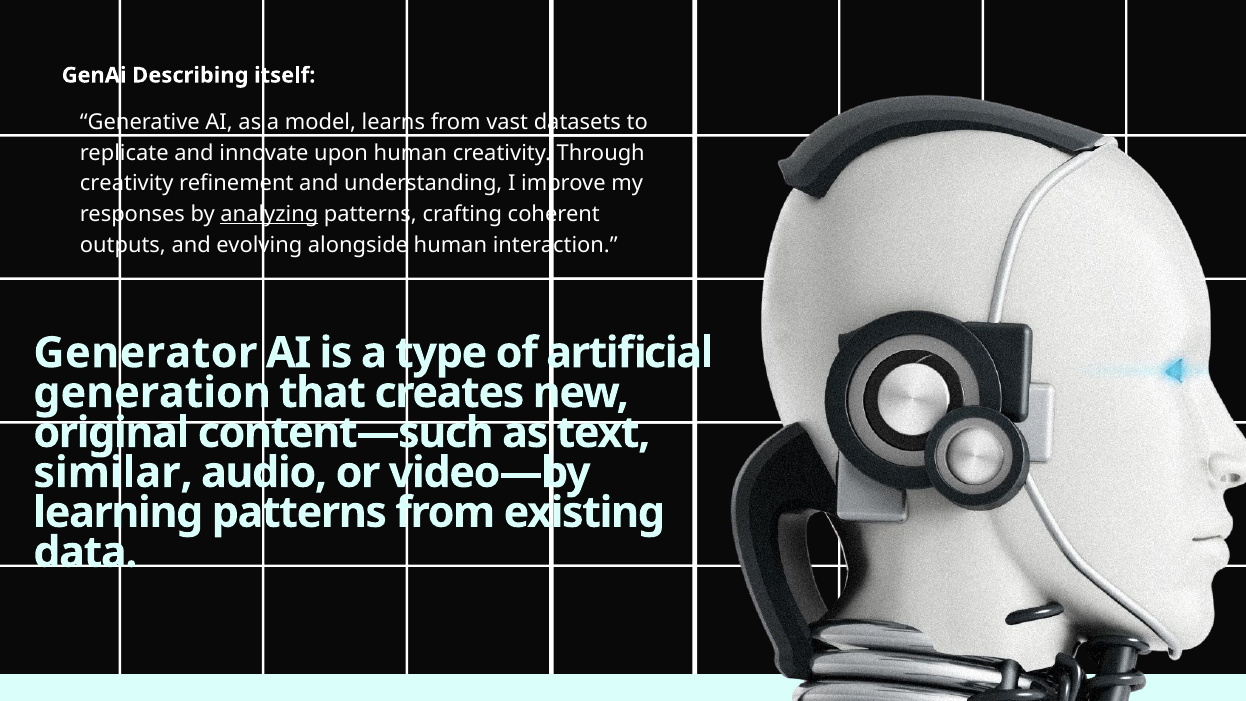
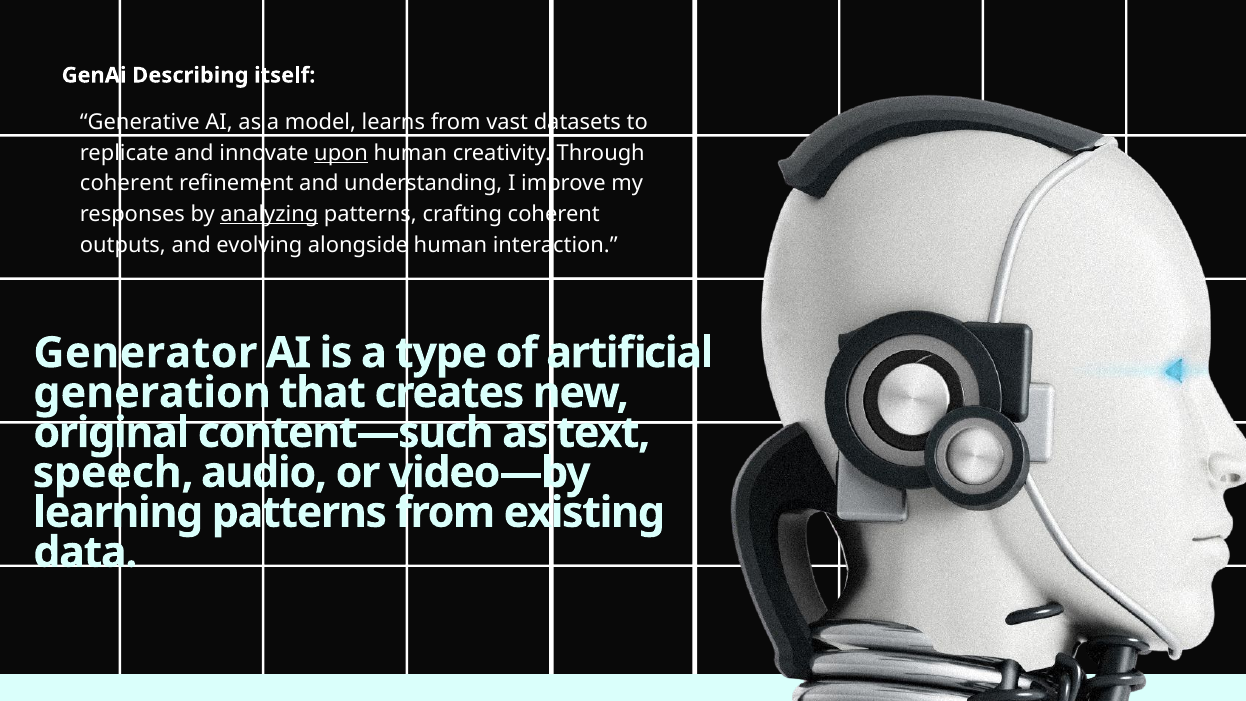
upon underline: none -> present (341, 153)
creativity: creativity -> coherent (127, 183)
similar: similar -> speech (113, 473)
